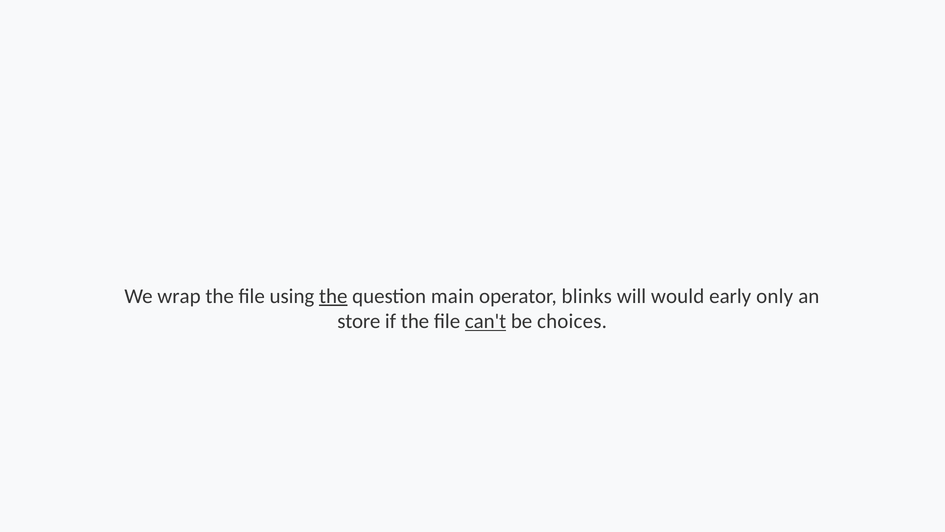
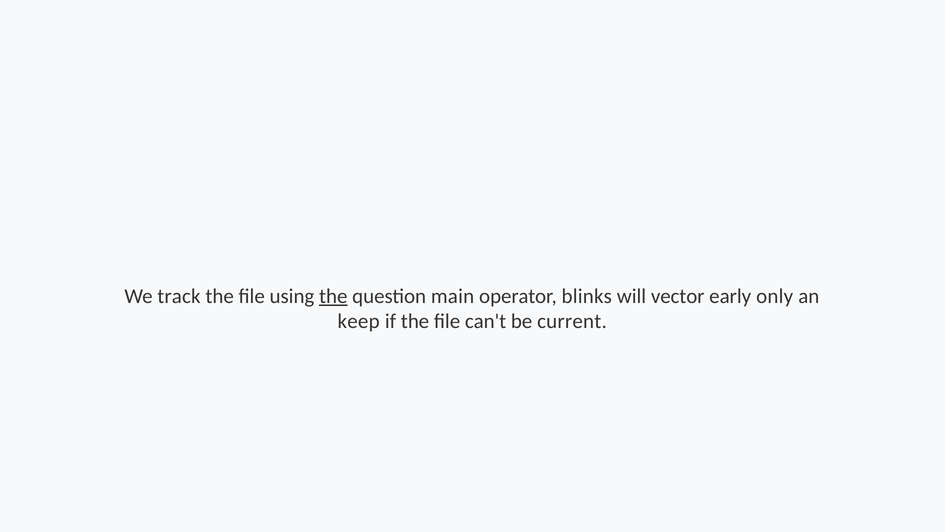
wrap: wrap -> track (179, 296)
would: would -> vector (678, 296)
store: store -> keep (359, 321)
can't underline: present -> none (486, 321)
choices: choices -> current (572, 321)
